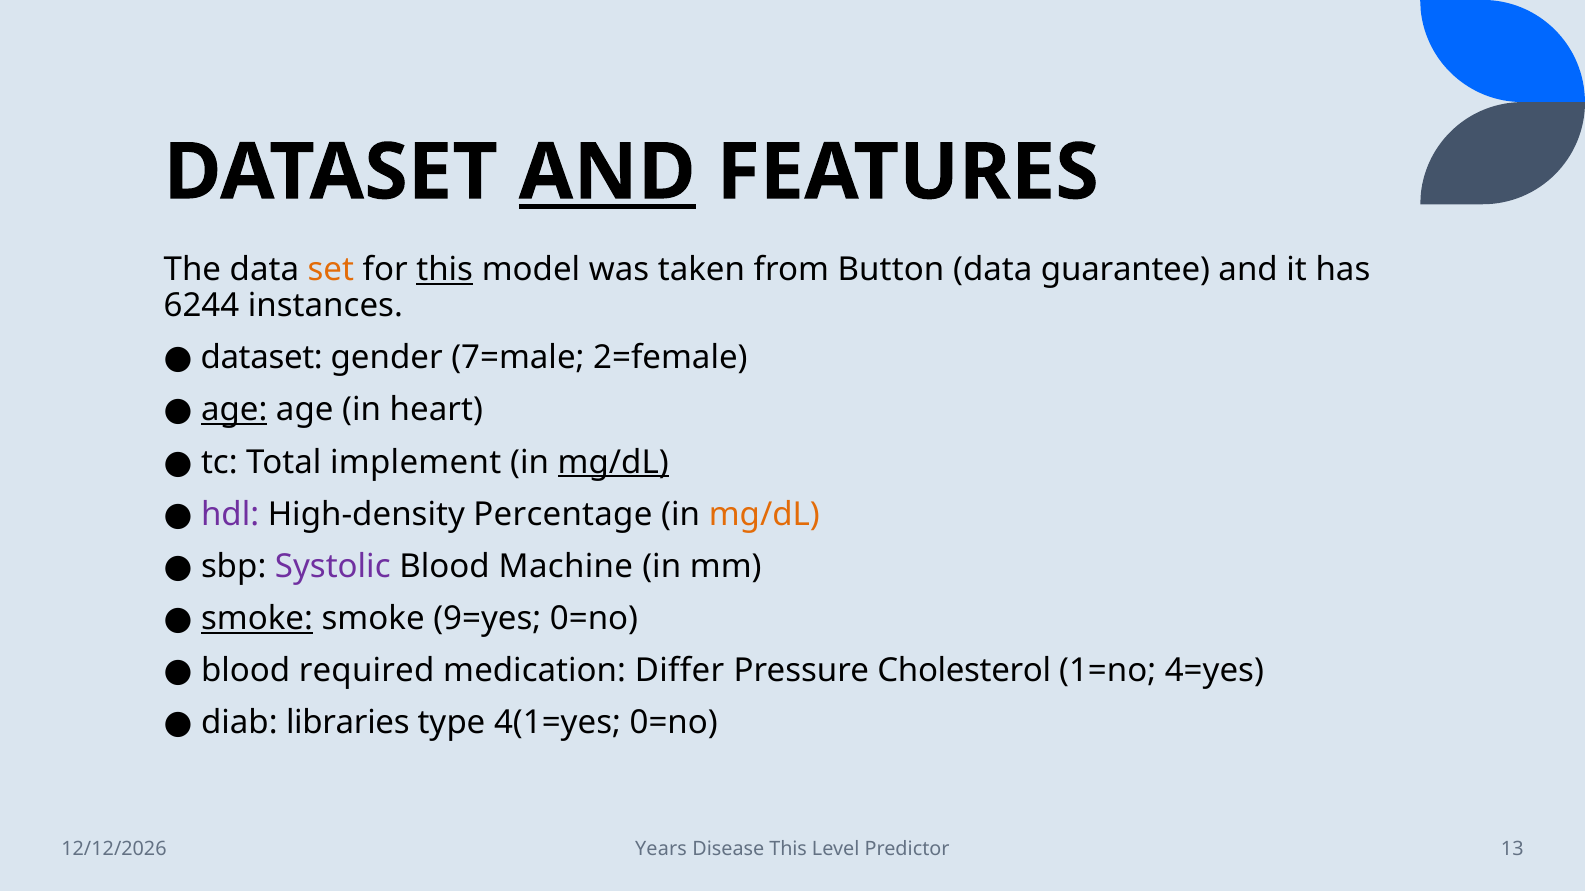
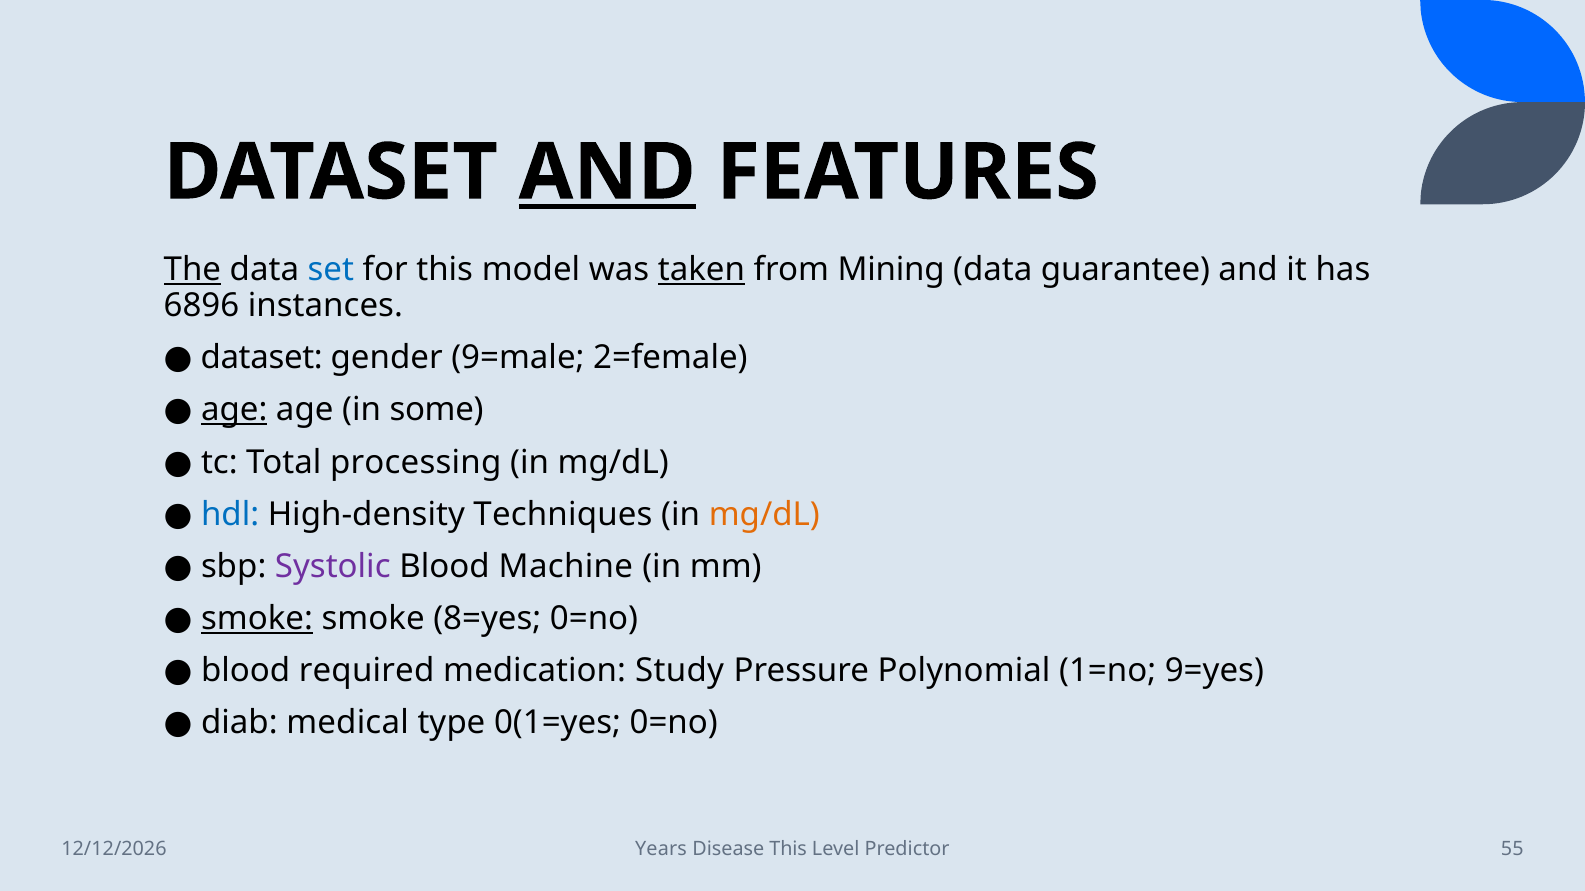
The underline: none -> present (192, 270)
set colour: orange -> blue (331, 270)
this underline: present -> none (445, 270)
taken underline: none -> present (701, 270)
Button: Button -> Mining (891, 270)
6244: 6244 -> 6896 (201, 306)
7=male: 7=male -> 9=male (518, 358)
heart: heart -> some (437, 410)
implement: implement -> processing (416, 462)
mg/dL underline: present -> none (613, 462)
hdl colour: purple -> blue (230, 515)
Percentage: Percentage -> Techniques (563, 515)
9=yes: 9=yes -> 8=yes (487, 619)
Differ: Differ -> Study (680, 671)
Cholesterol: Cholesterol -> Polynomial (964, 671)
4=yes: 4=yes -> 9=yes (1214, 671)
libraries: libraries -> medical (348, 723)
4(1=yes: 4(1=yes -> 0(1=yes (558, 723)
13: 13 -> 55 (1512, 850)
